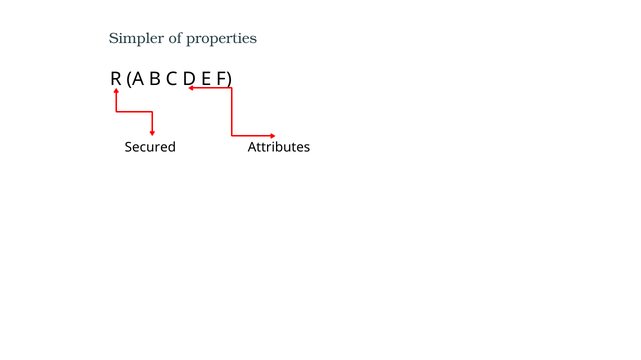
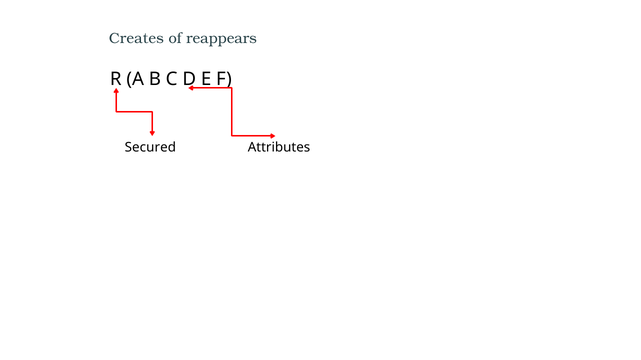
Simpler: Simpler -> Creates (136, 39)
properties: properties -> reappears (222, 39)
